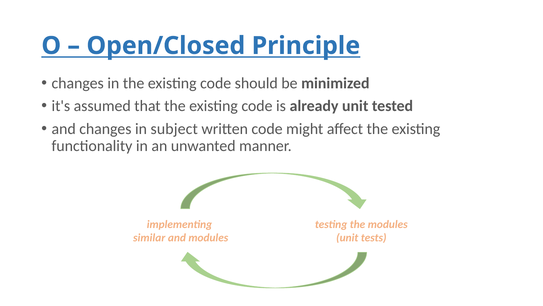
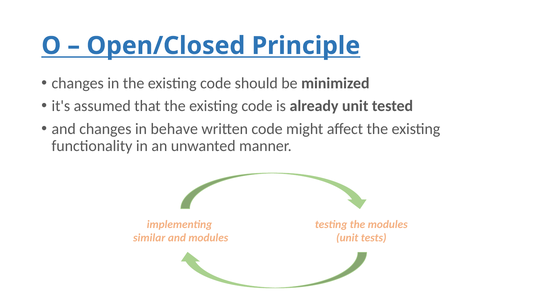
subject: subject -> behave (174, 129)
